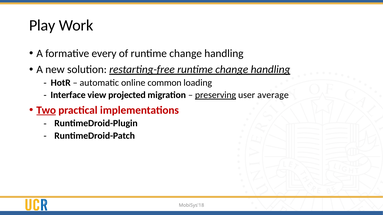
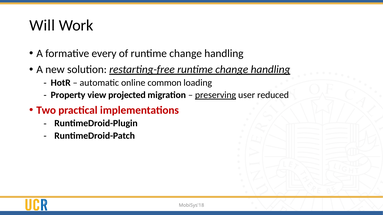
Play: Play -> Will (42, 25)
Interface: Interface -> Property (68, 95)
average: average -> reduced (273, 95)
Two underline: present -> none (46, 110)
